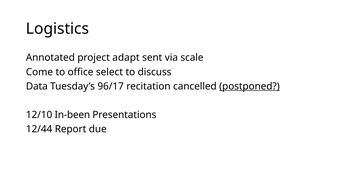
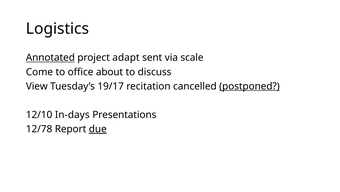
Annotated underline: none -> present (50, 57)
select: select -> about (110, 72)
Data: Data -> View (37, 86)
96/17: 96/17 -> 19/17 (111, 86)
In-been: In-been -> In-days (72, 114)
12/44: 12/44 -> 12/78 (39, 129)
due underline: none -> present (98, 129)
